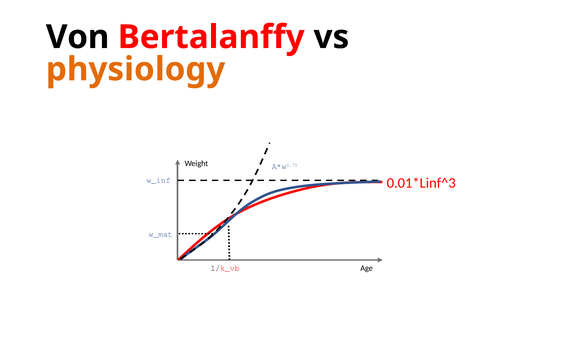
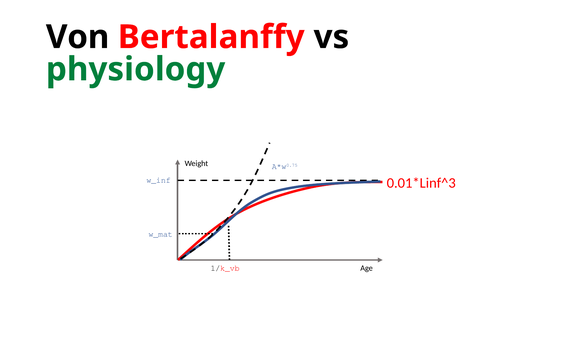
physiology colour: orange -> green (136, 69)
